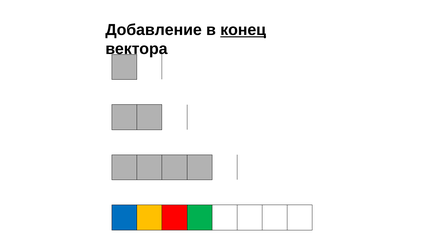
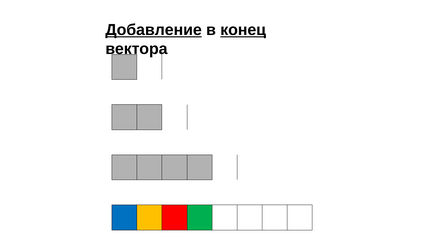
Добавление underline: none -> present (154, 30)
